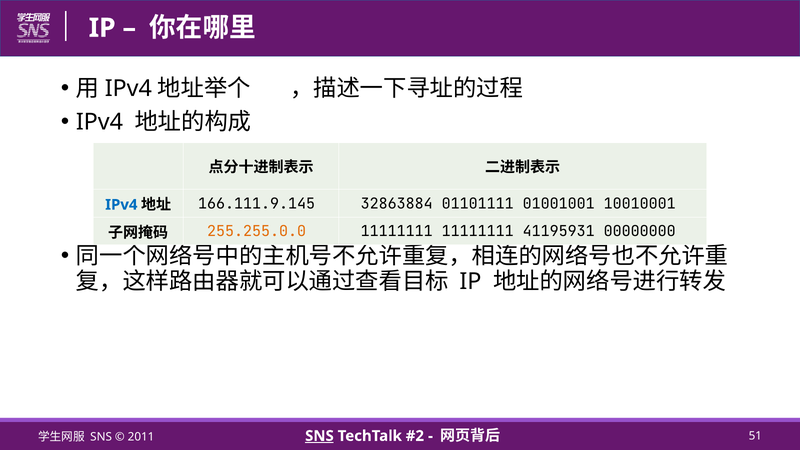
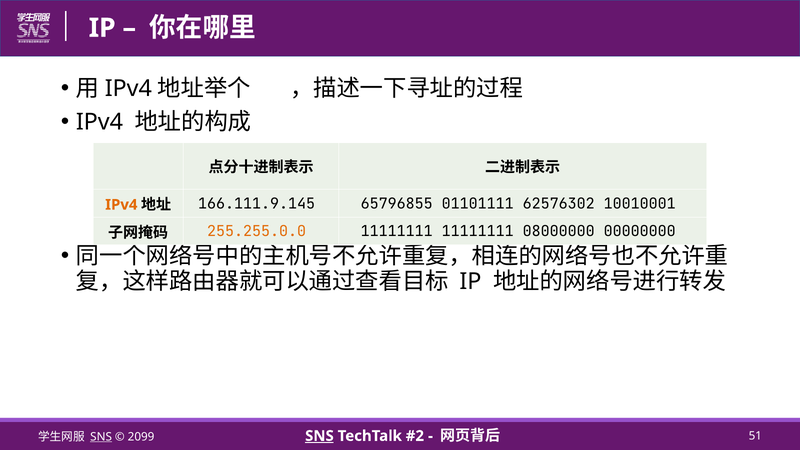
IPv4 colour: blue -> orange (121, 205)
32863884: 32863884 -> 65796855 (397, 204)
01001001: 01001001 -> 62576302 (559, 204)
41195931: 41195931 -> 08000000 (559, 231)
SNS underline: none -> present (101, 437)
2011: 2011 -> 2099 (141, 437)
